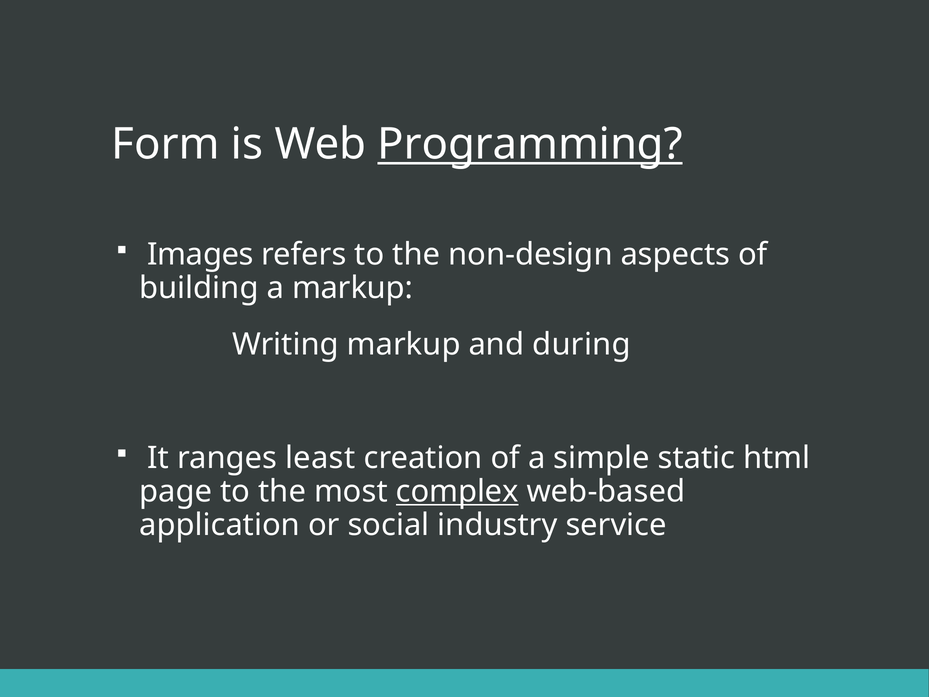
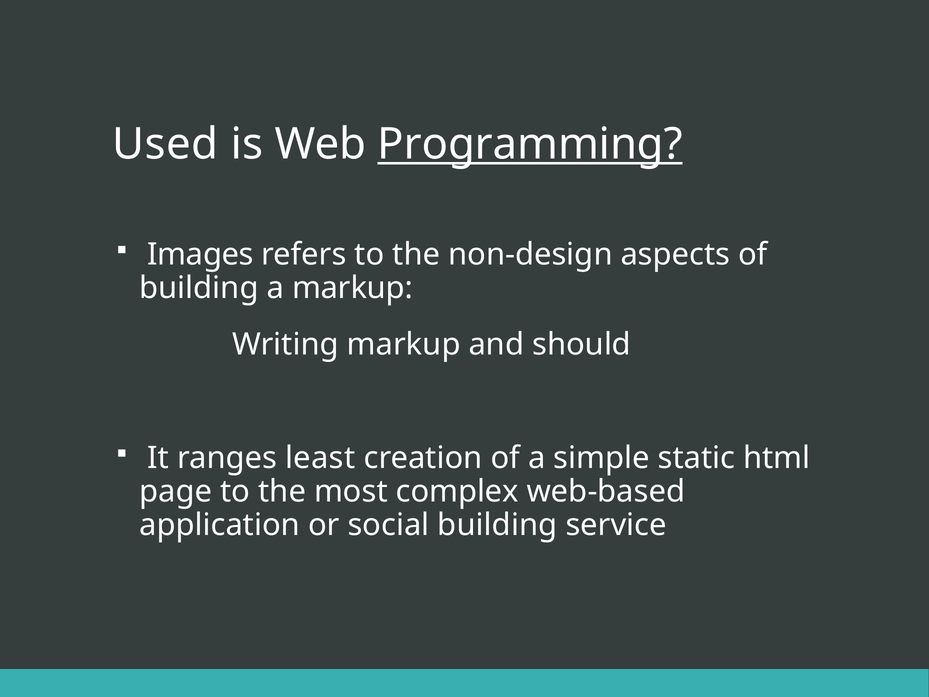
Form: Form -> Used (165, 144)
during: during -> should (582, 345)
complex underline: present -> none (457, 491)
social industry: industry -> building (497, 525)
